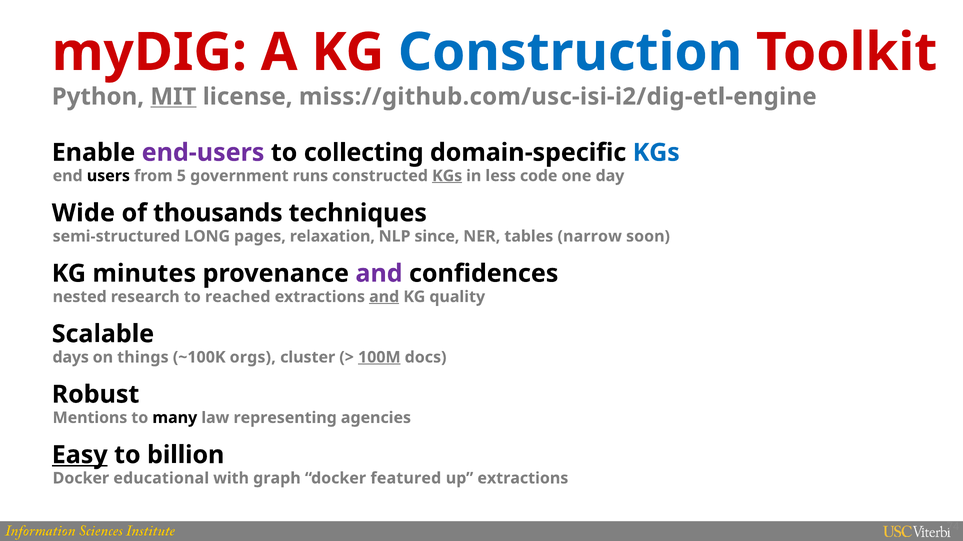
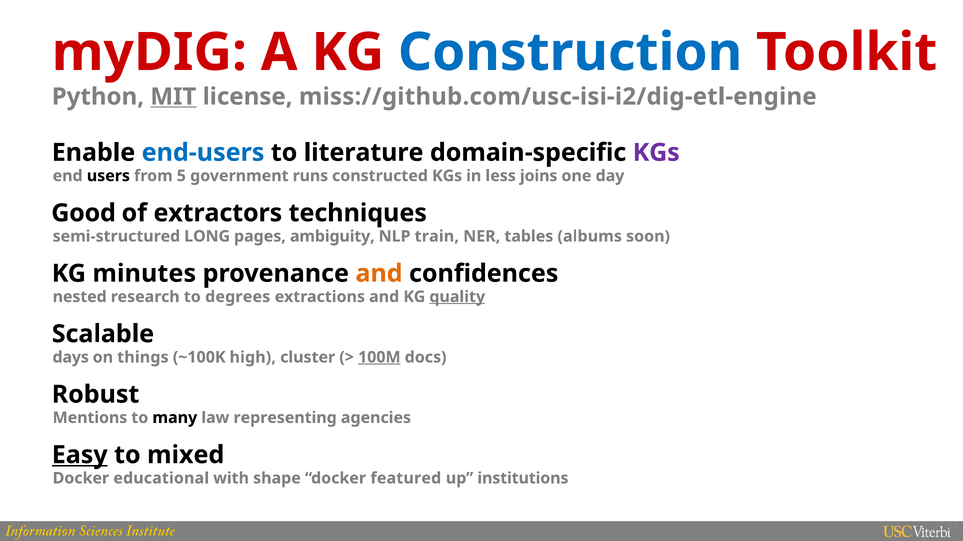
end-users colour: purple -> blue (203, 153)
collecting: collecting -> literature (364, 153)
KGs colour: blue -> purple (656, 153)
KGs underline: present -> none (447, 176)
code: code -> joins (539, 176)
Wide: Wide -> Good (84, 213)
thousands: thousands -> extractors (218, 213)
relaxation: relaxation -> ambiguity (332, 237)
since: since -> train (437, 237)
narrow: narrow -> albums (590, 237)
and colour: purple -> orange (379, 274)
reached: reached -> degrees (238, 297)
and underline: present -> none (384, 297)
quality underline: none -> present (457, 297)
orgs: orgs -> high (253, 358)
billion: billion -> mixed (186, 455)
graph: graph -> shape (277, 479)
up extractions: extractions -> institutions (523, 479)
